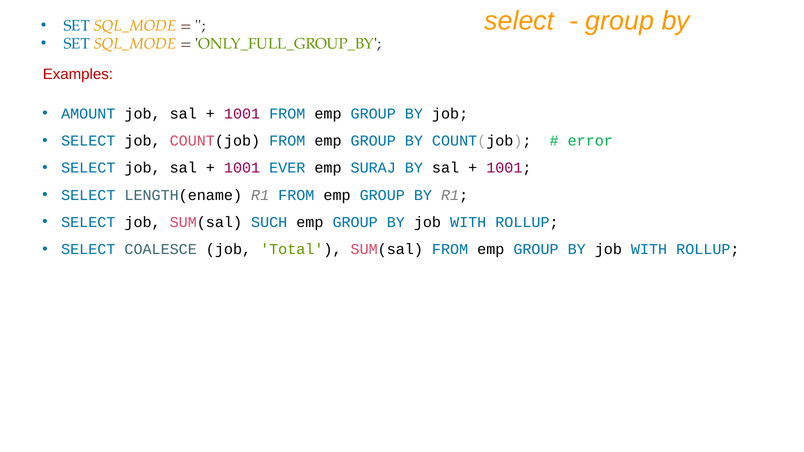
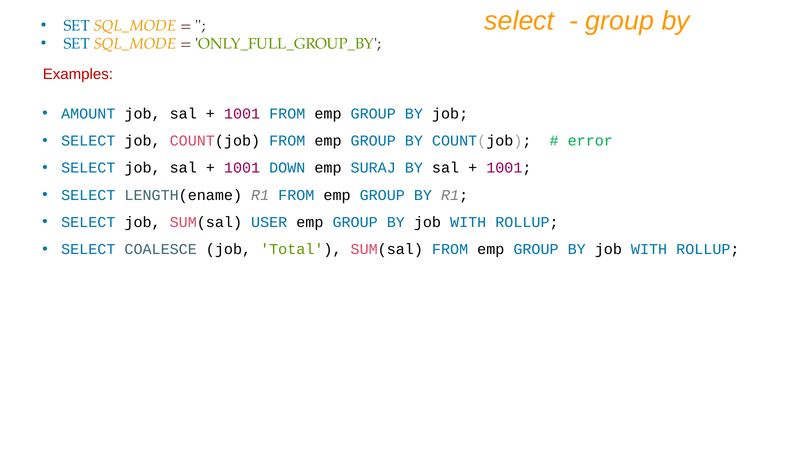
EVER: EVER -> DOWN (287, 168)
SUCH: SUCH -> USER (269, 222)
